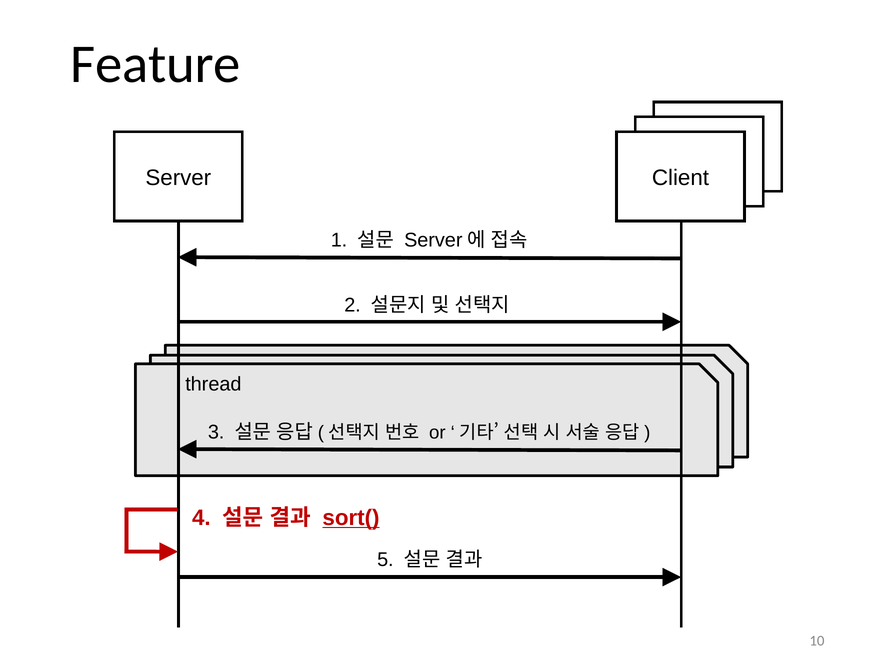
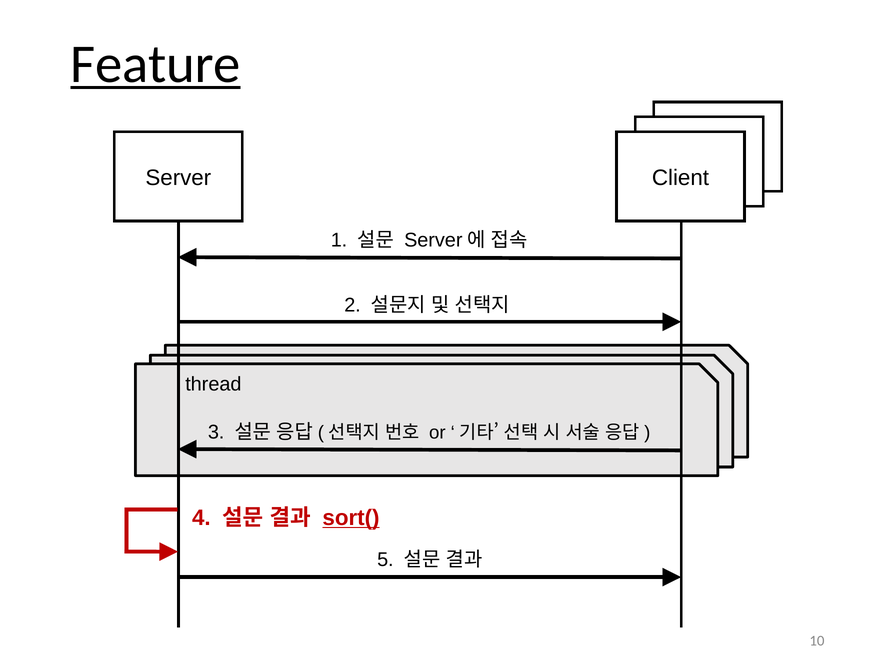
Feature underline: none -> present (156, 64)
